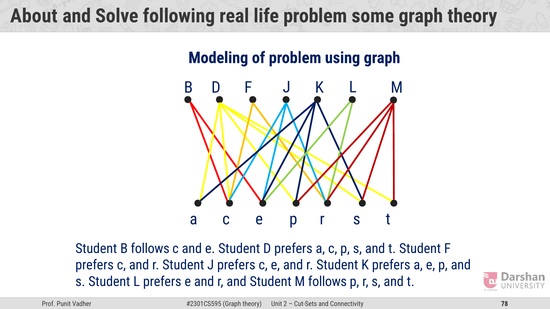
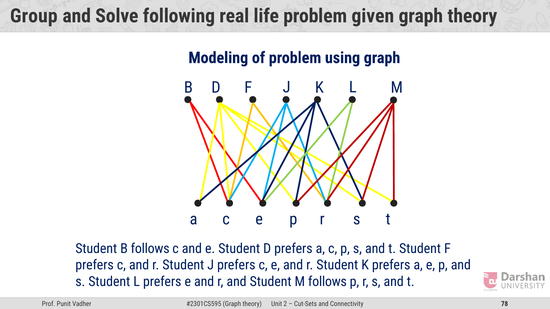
About: About -> Group (34, 16)
some: some -> given (373, 16)
